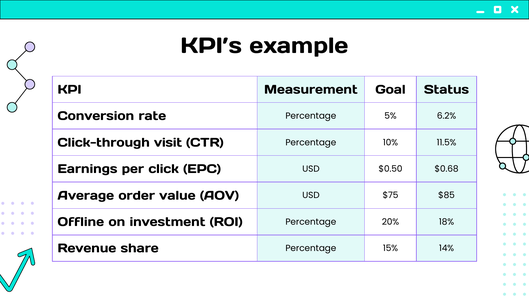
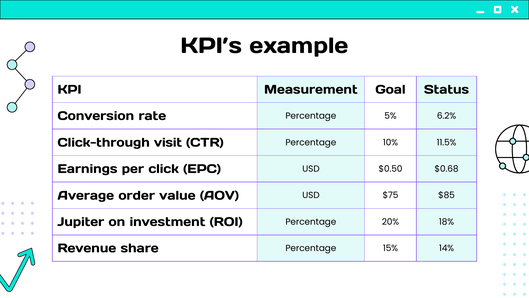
Offline: Offline -> Jupiter (81, 222)
